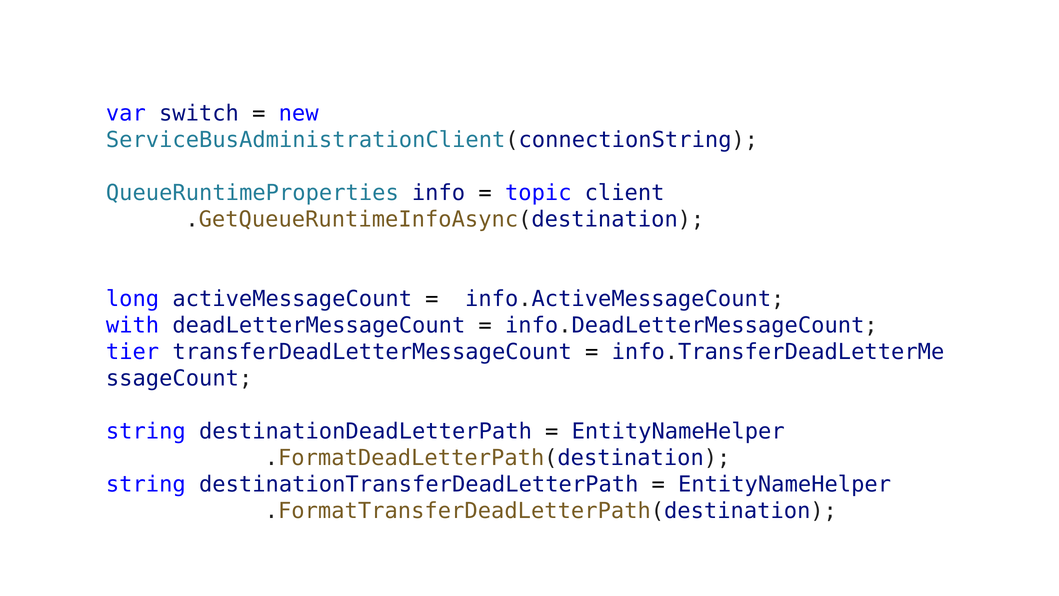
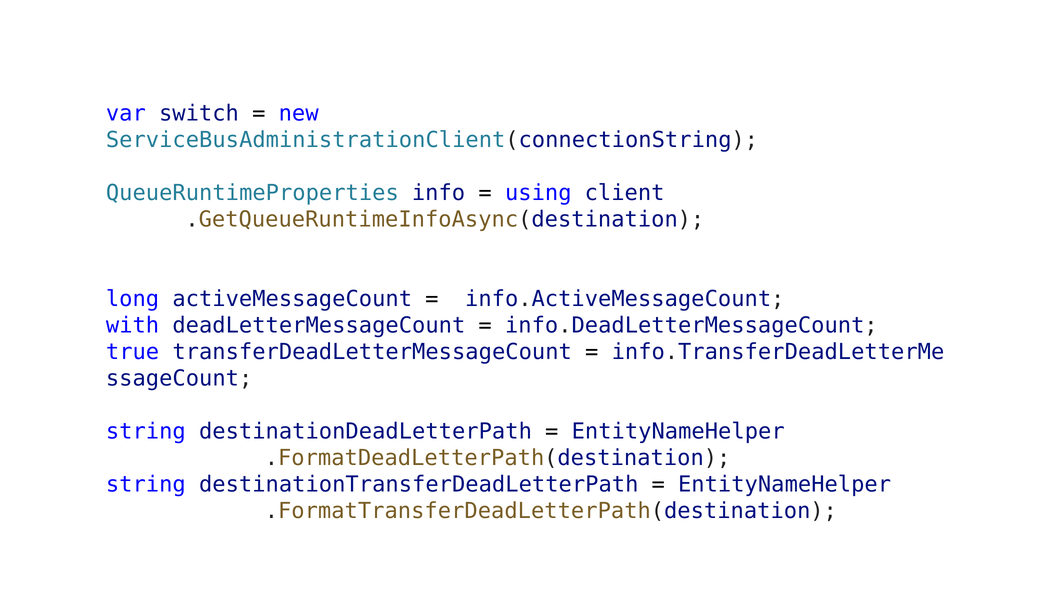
topic: topic -> using (538, 193)
tier: tier -> true (133, 352)
